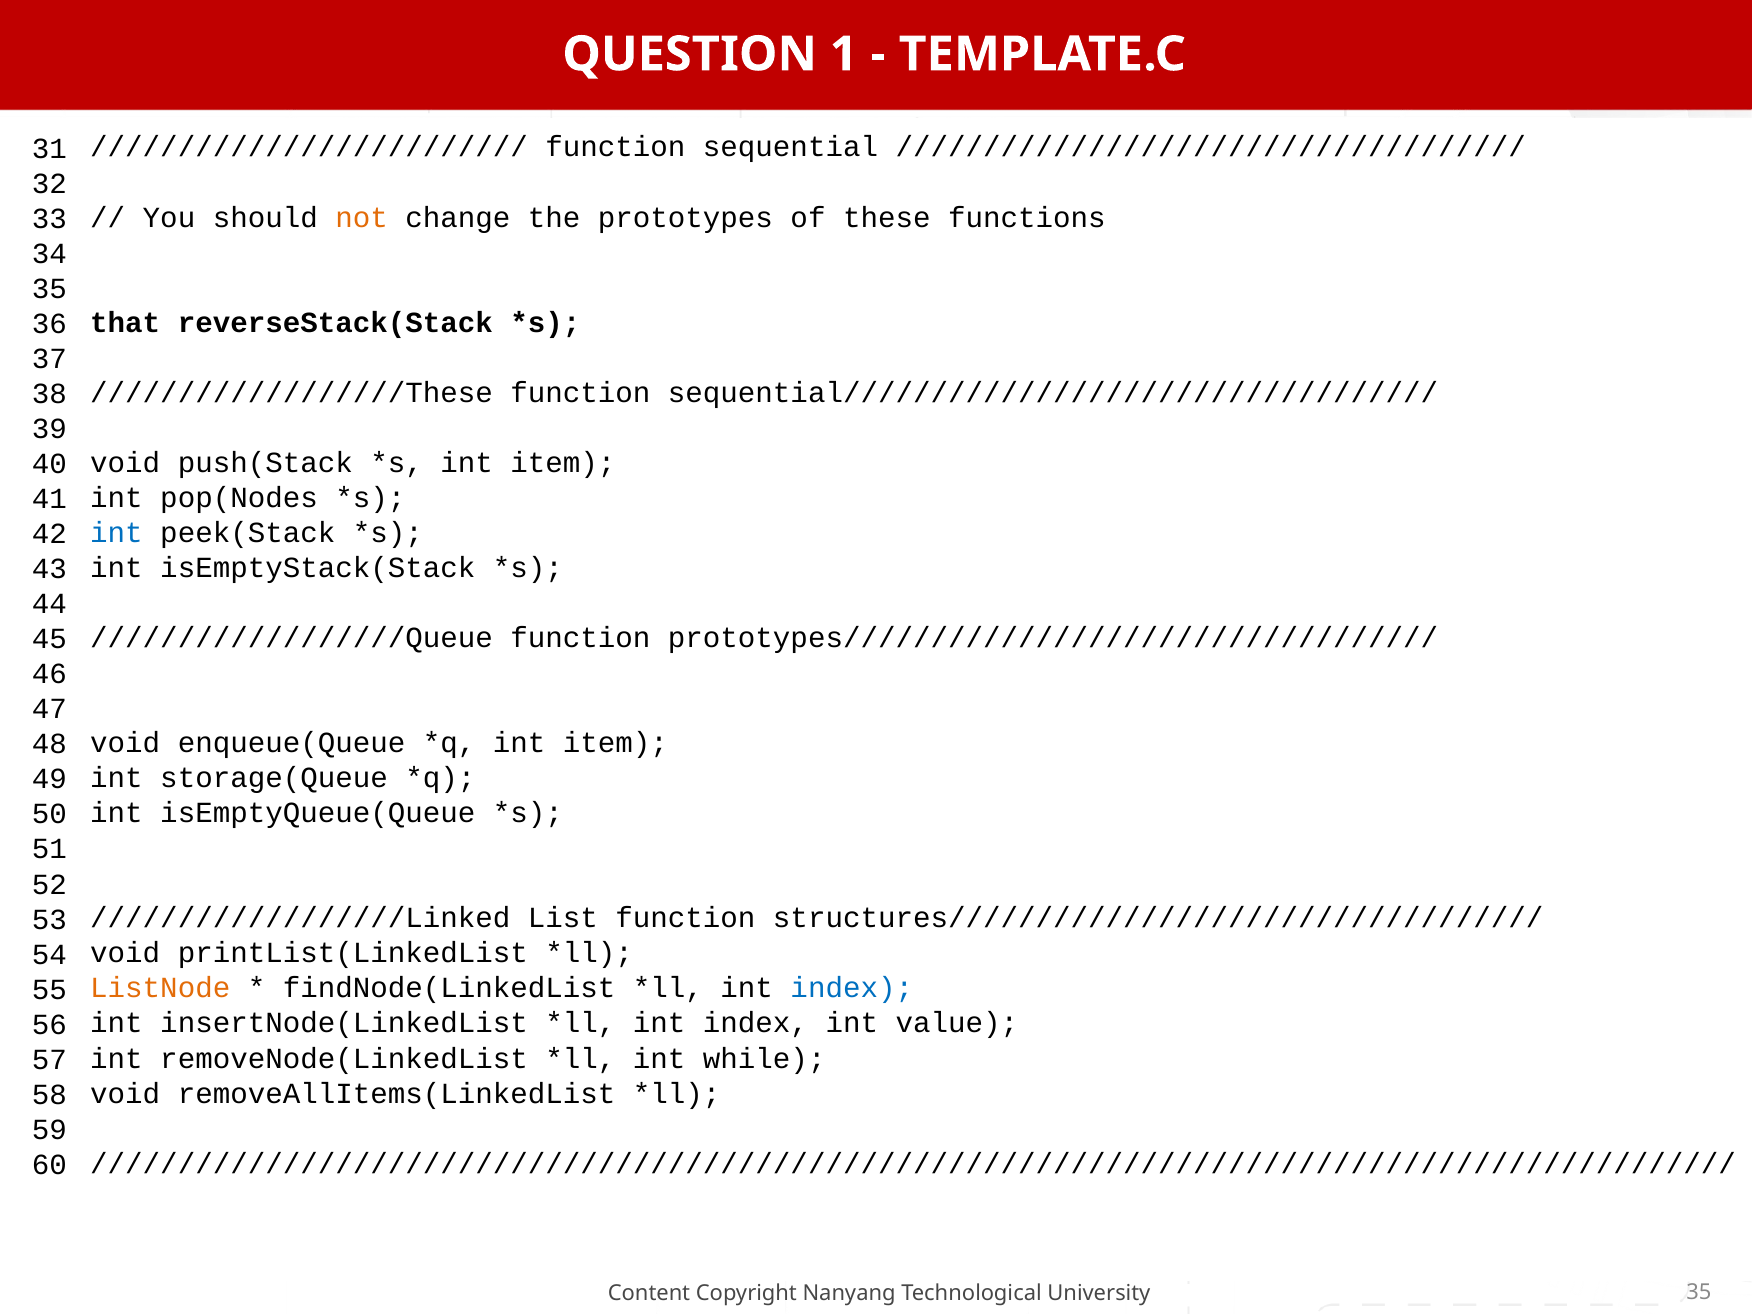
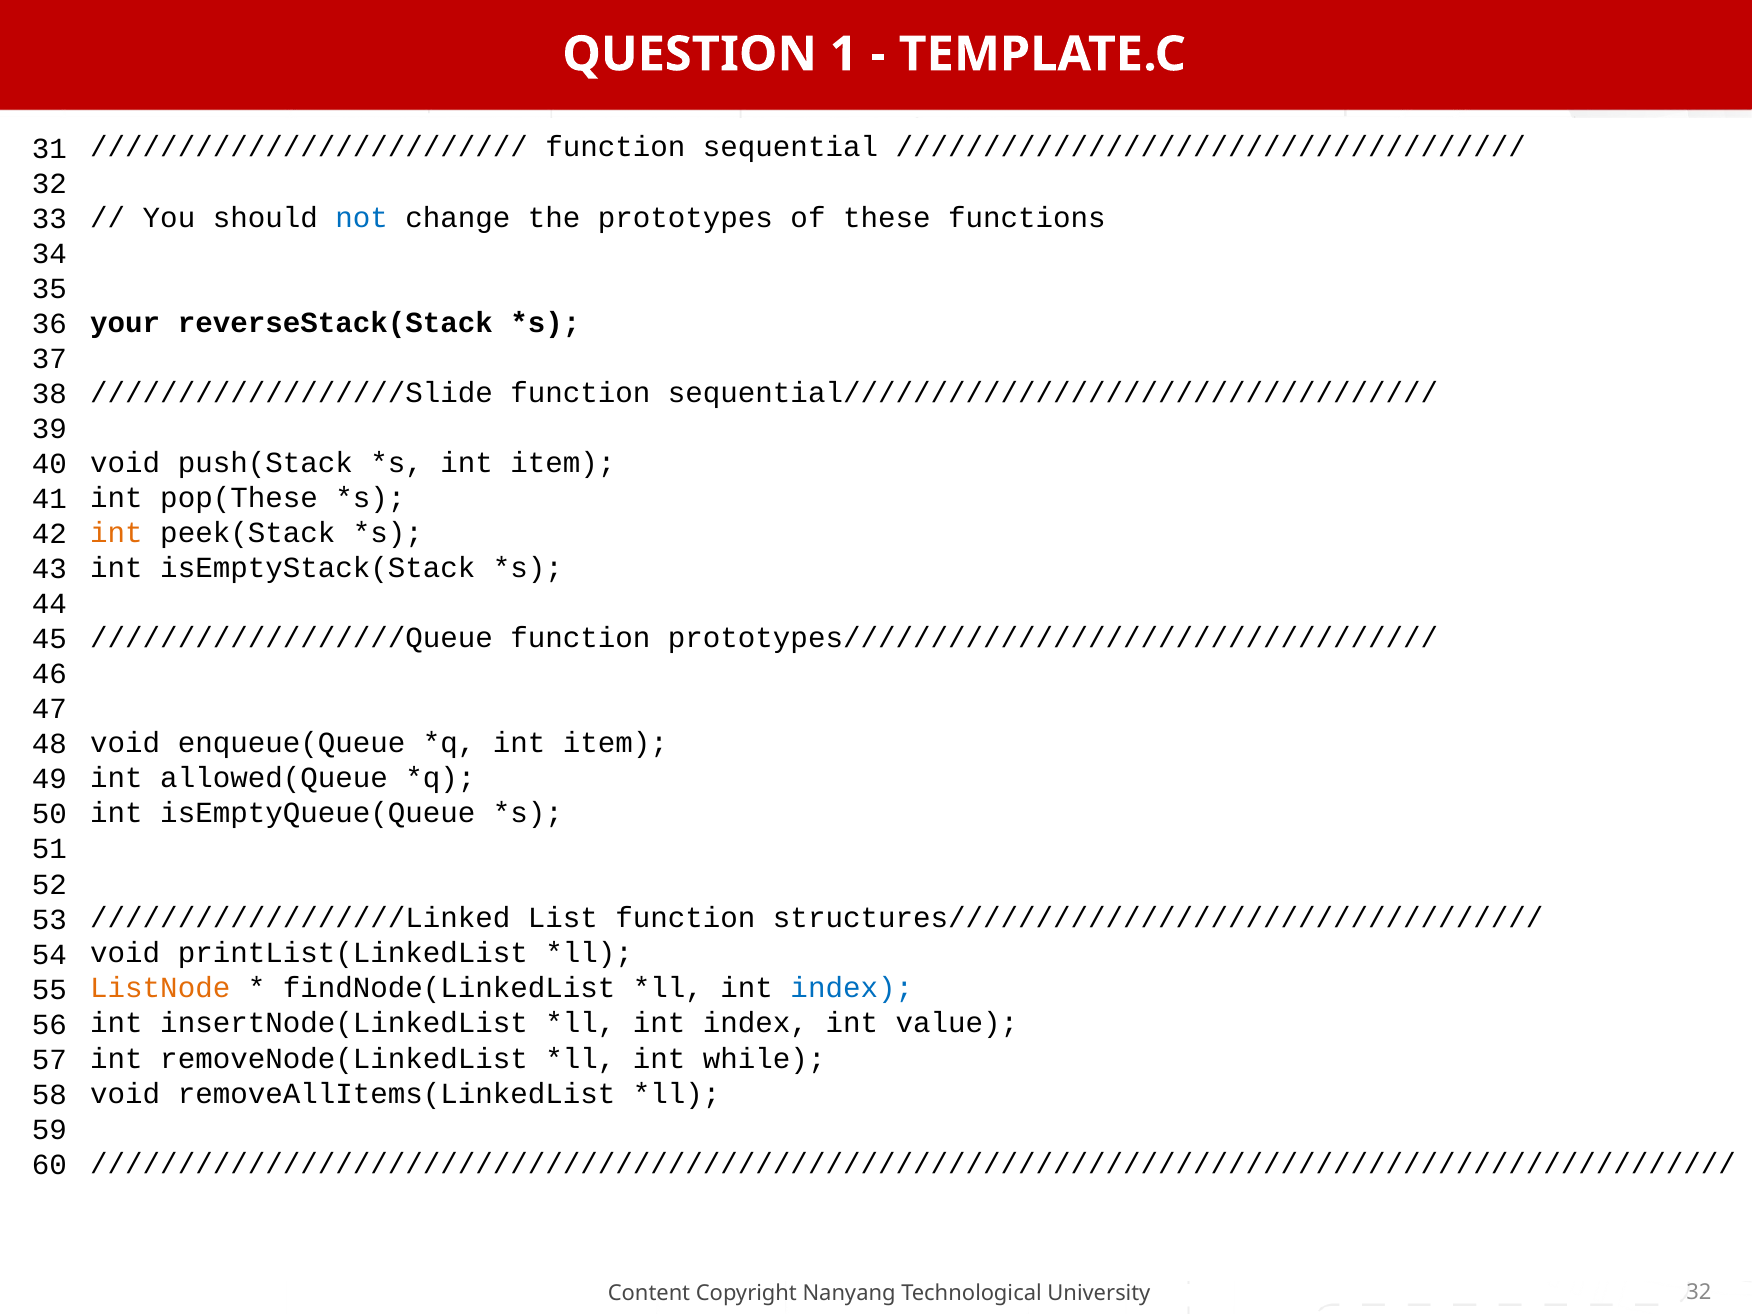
not colour: orange -> blue (362, 217)
that: that -> your (125, 323)
//////////////////These: //////////////////These -> //////////////////Slide (292, 393)
pop(Nodes: pop(Nodes -> pop(These (239, 498)
int colour: blue -> orange (116, 533)
storage(Queue: storage(Queue -> allowed(Queue (274, 778)
35: 35 -> 32 (1699, 1292)
